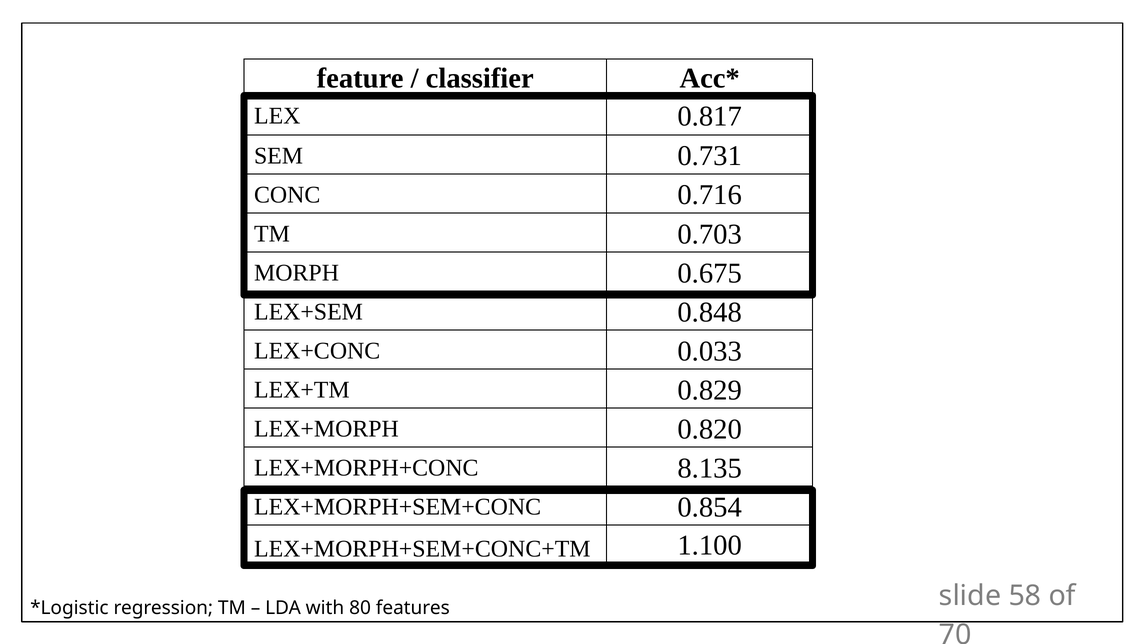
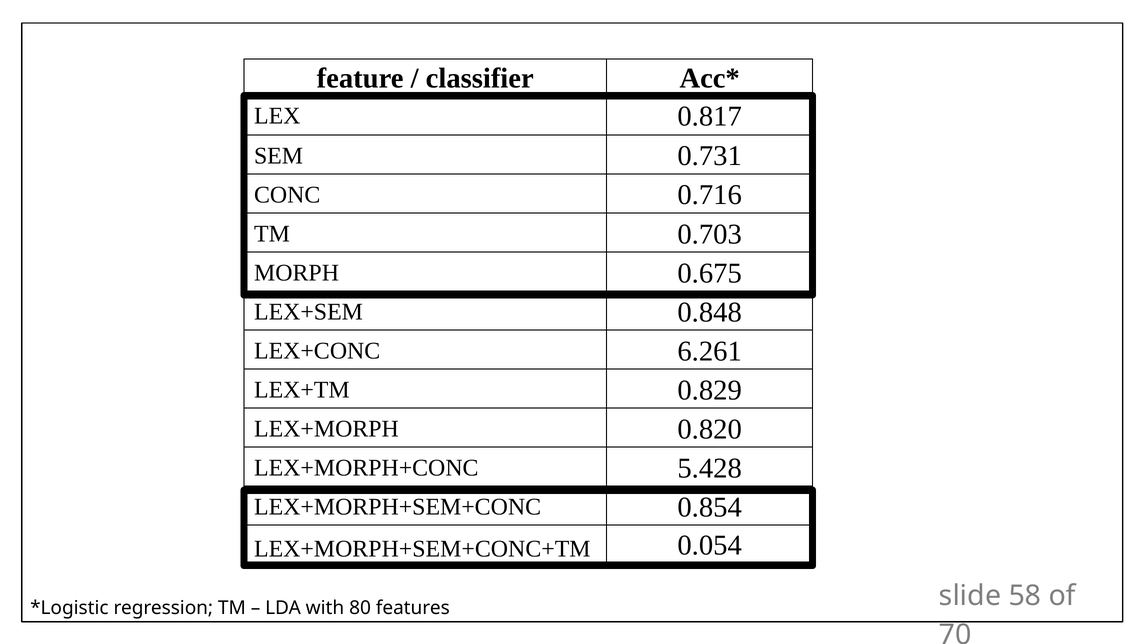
0.033: 0.033 -> 6.261 (710, 351)
8.135: 8.135 -> 5.428 (710, 468)
1.100: 1.100 -> 0.054 (710, 545)
